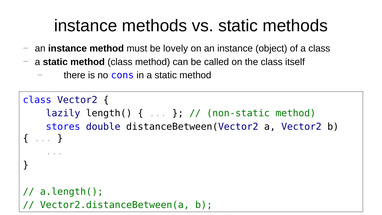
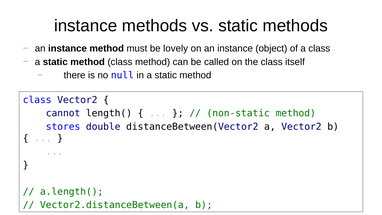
cons: cons -> null (122, 75)
lazily: lazily -> cannot (63, 113)
